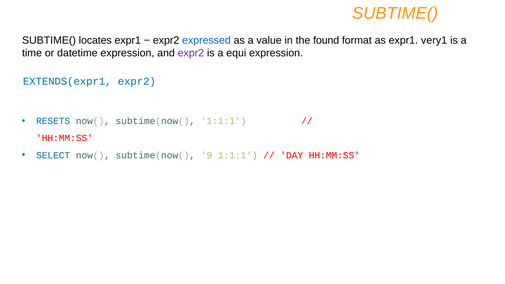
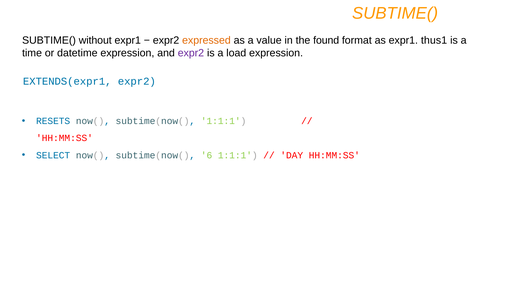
locates: locates -> without (95, 40)
expressed colour: blue -> orange (206, 40)
very1: very1 -> thus1 (434, 40)
equi: equi -> load (236, 53)
9: 9 -> 6 (207, 155)
